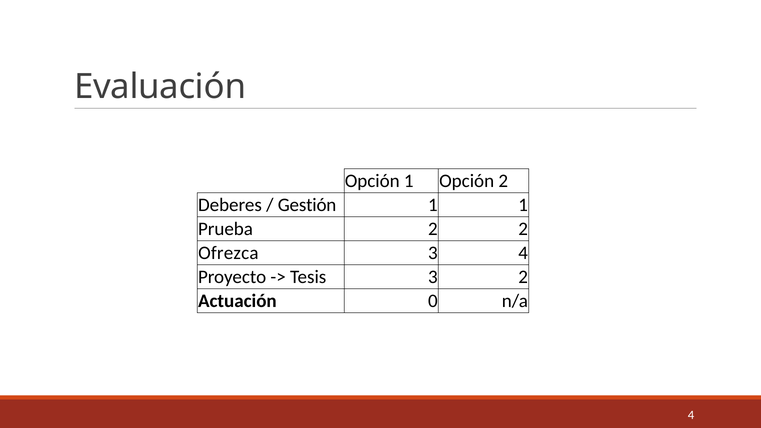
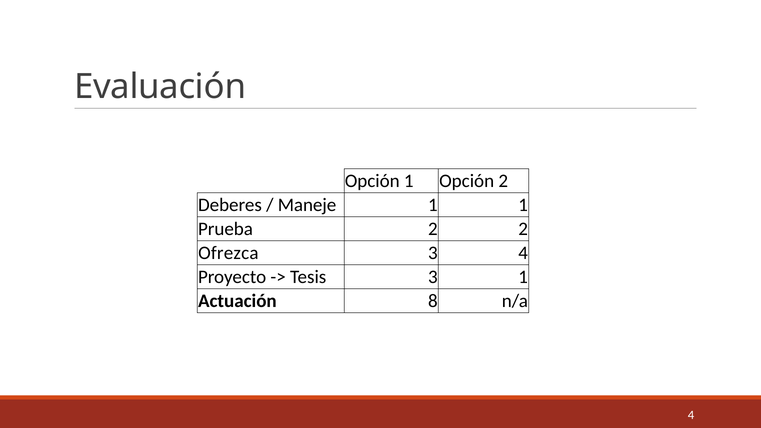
Gestión: Gestión -> Maneje (307, 205)
3 2: 2 -> 1 (523, 277)
0: 0 -> 8 (433, 301)
